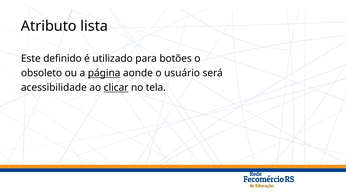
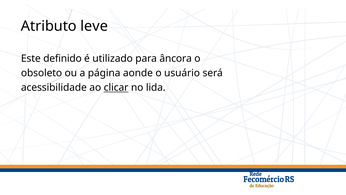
lista: lista -> leve (94, 26)
botões: botões -> âncora (176, 58)
página underline: present -> none (104, 73)
tela: tela -> lida (156, 87)
